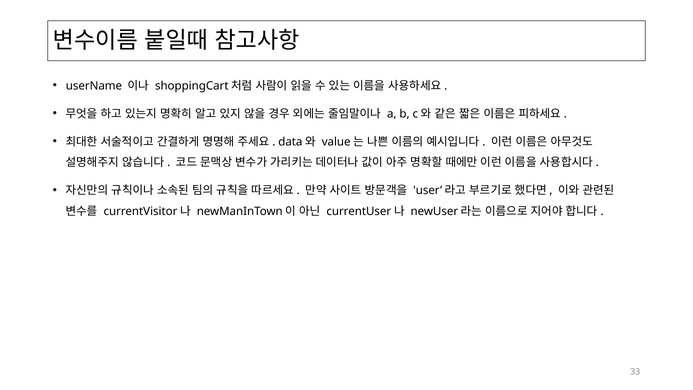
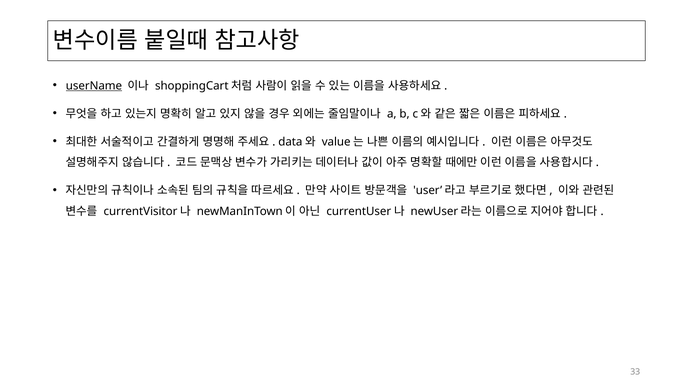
userName underline: none -> present (94, 86)
